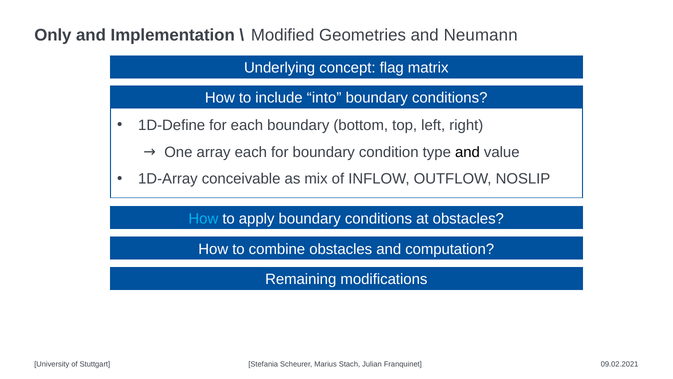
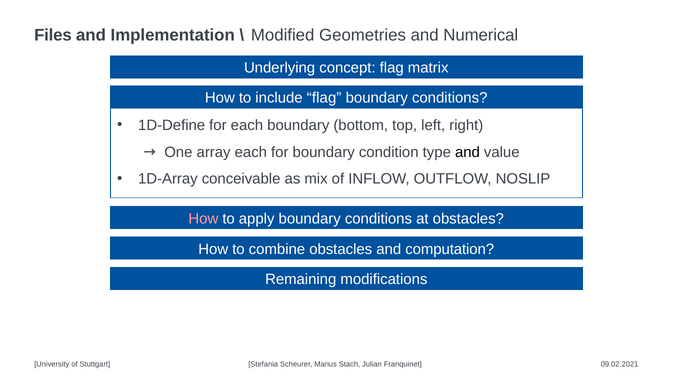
Only: Only -> Files (53, 35)
Neumann: Neumann -> Numerical (481, 35)
include into: into -> flag (324, 98)
How colour: light blue -> pink (203, 218)
